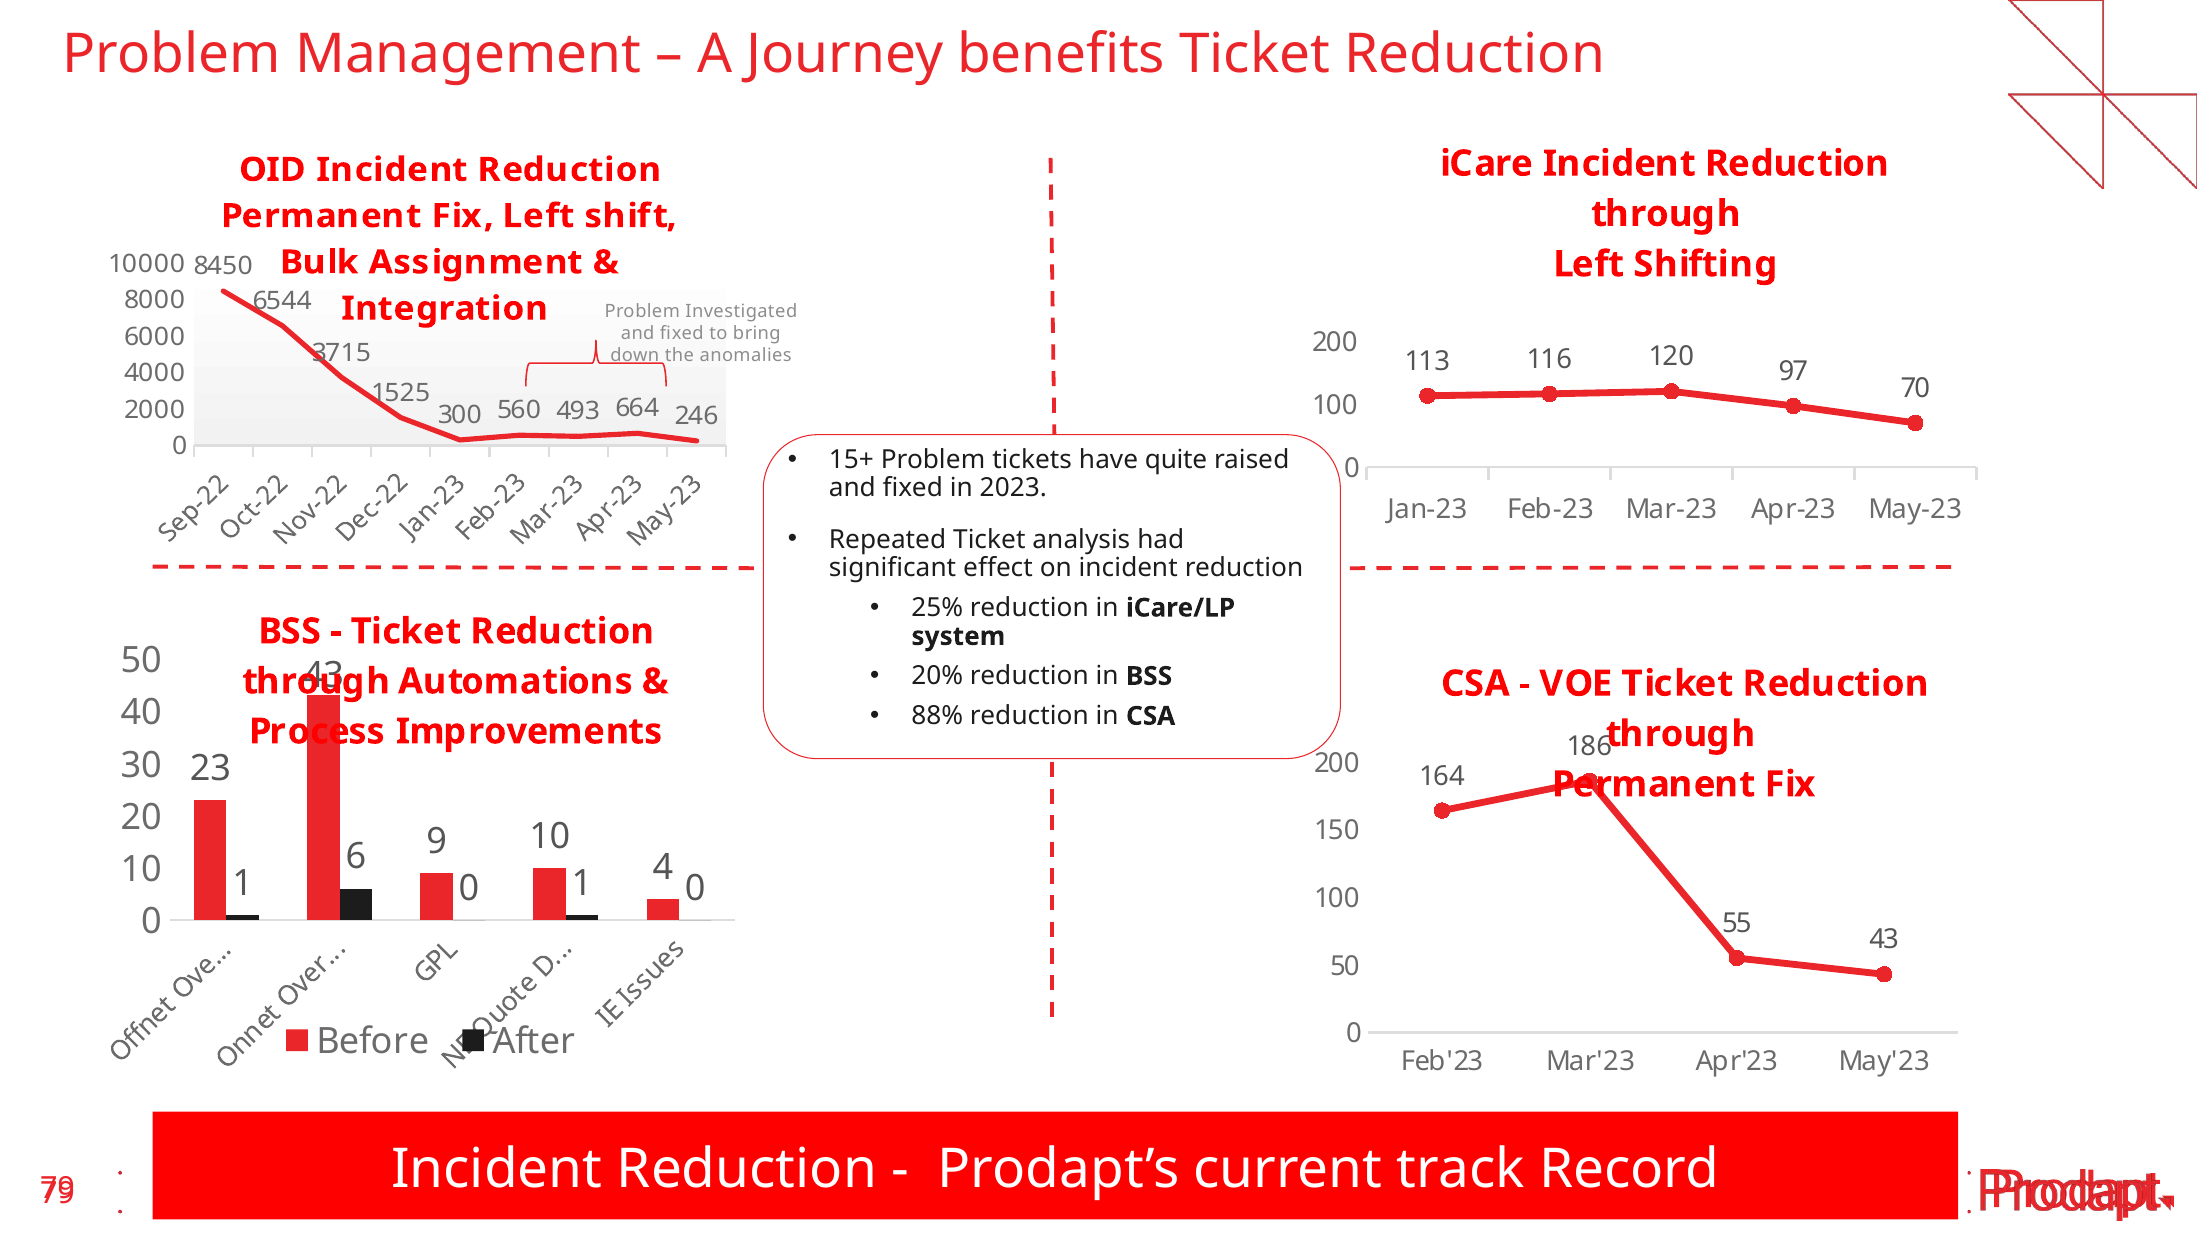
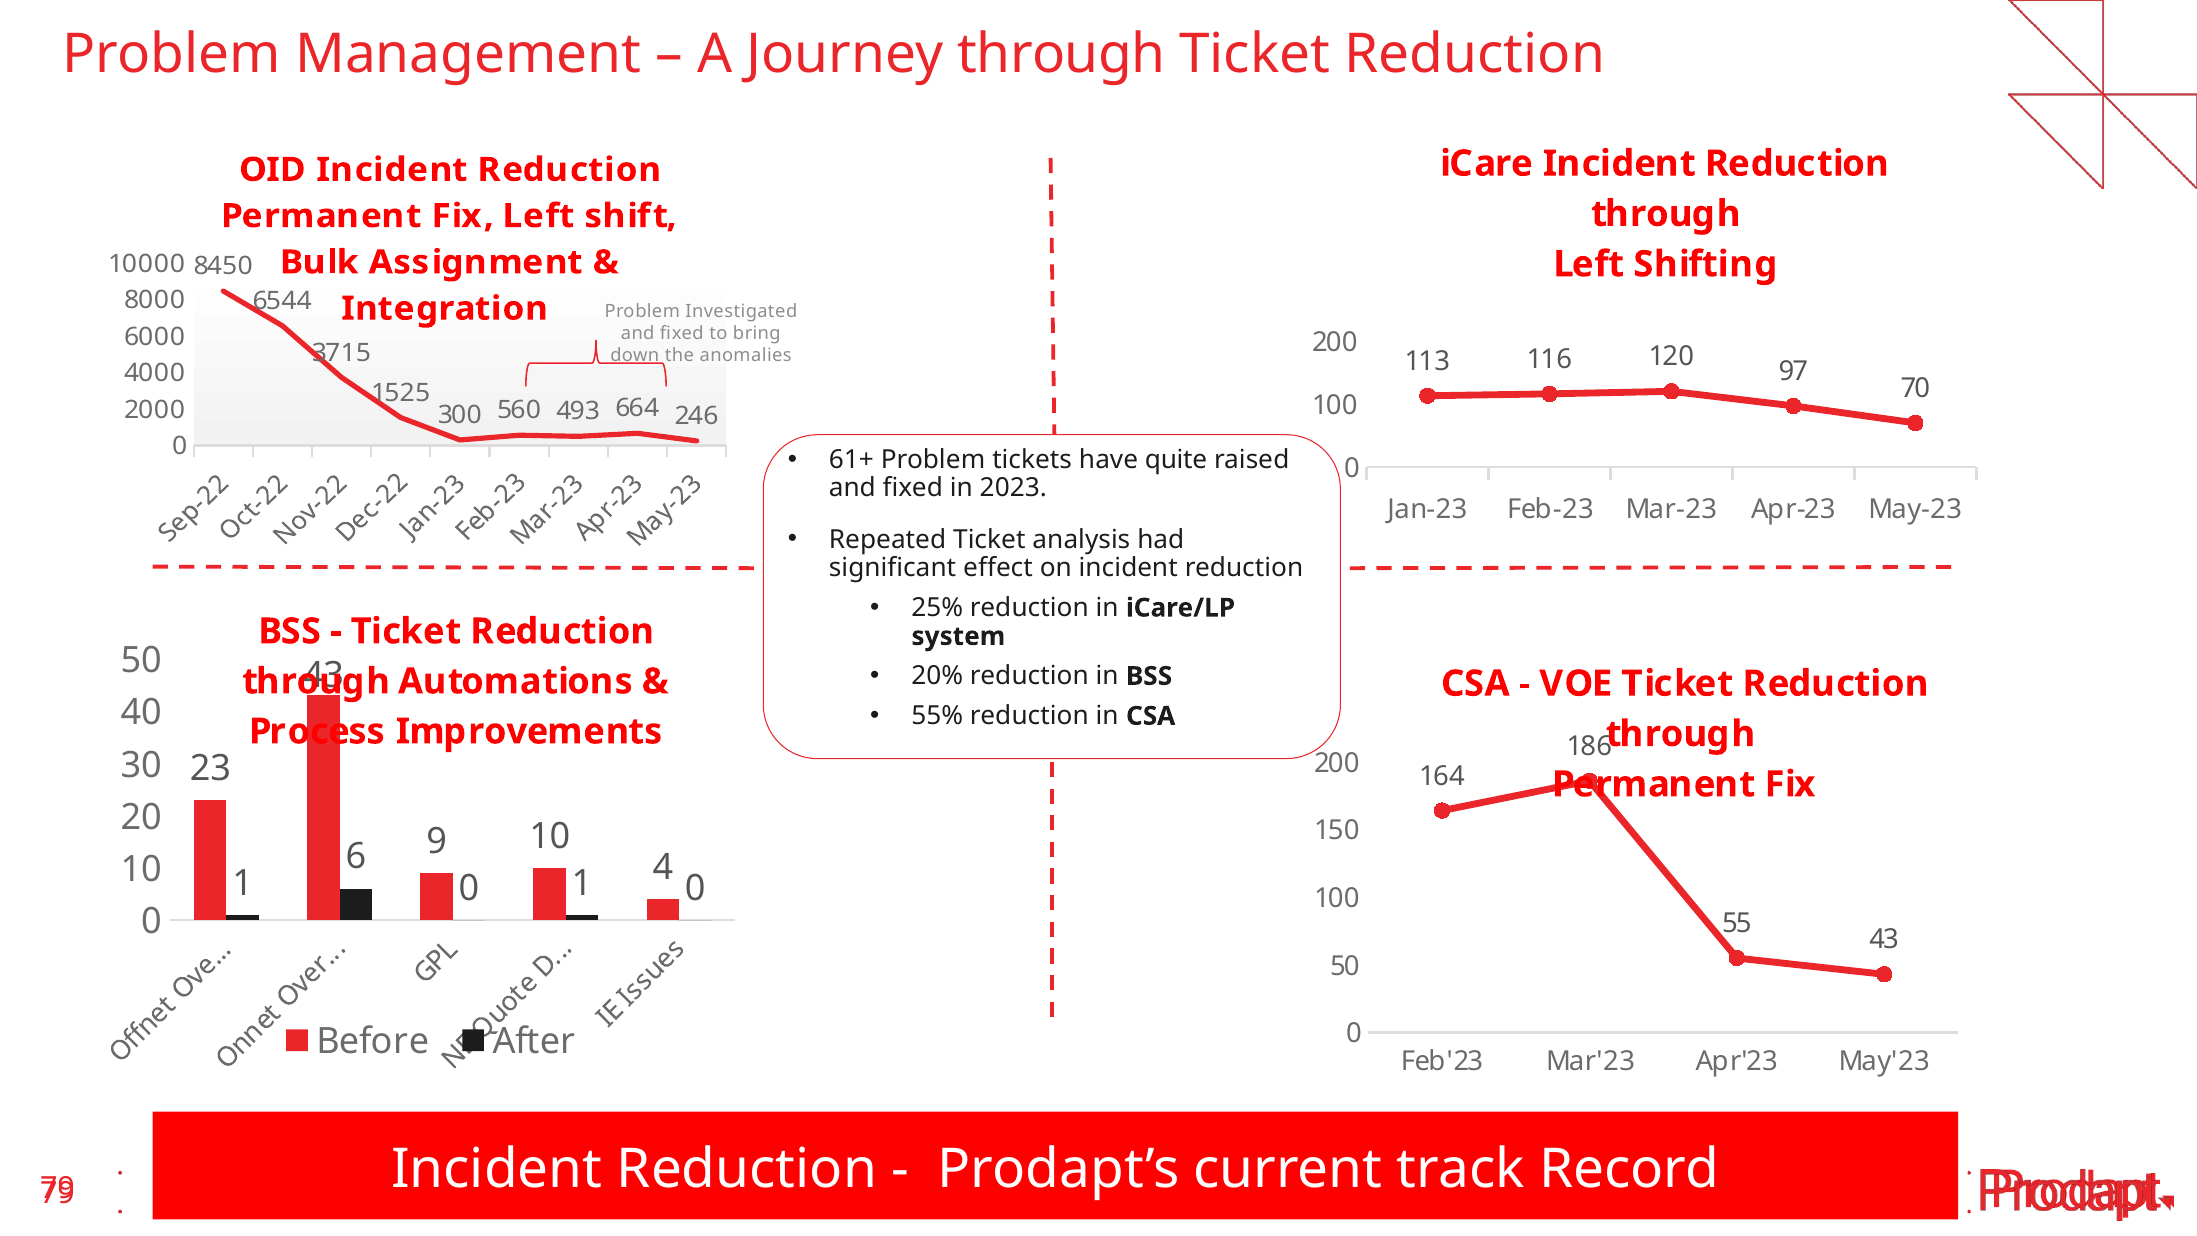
Journey benefits: benefits -> through (1061, 54)
15+: 15+ -> 61+ (851, 460)
88%: 88% -> 55% (937, 716)
